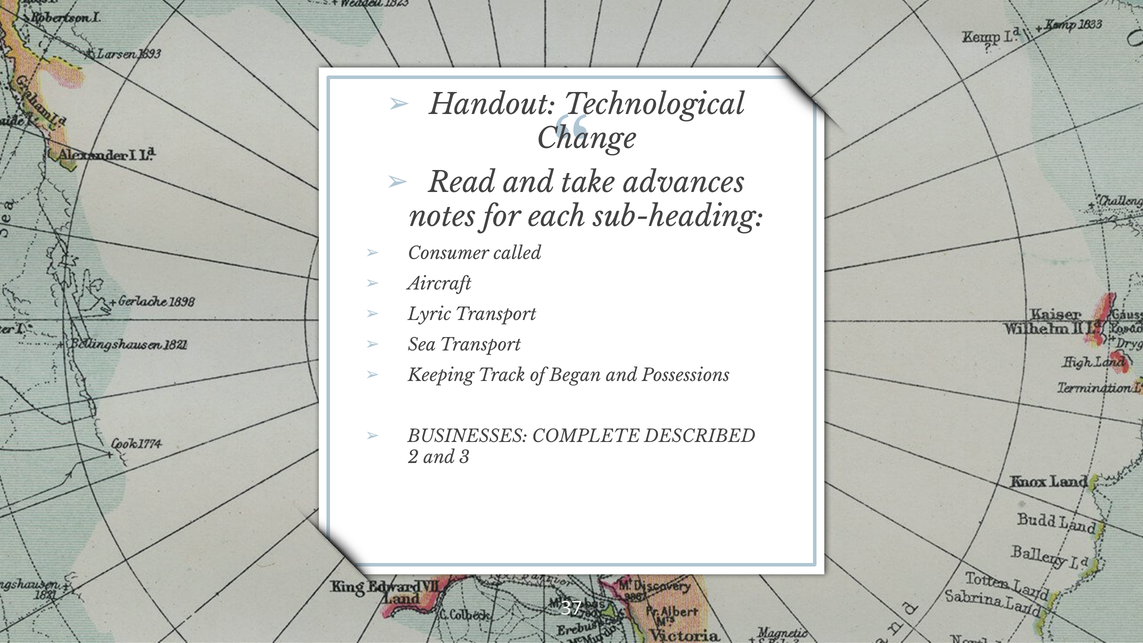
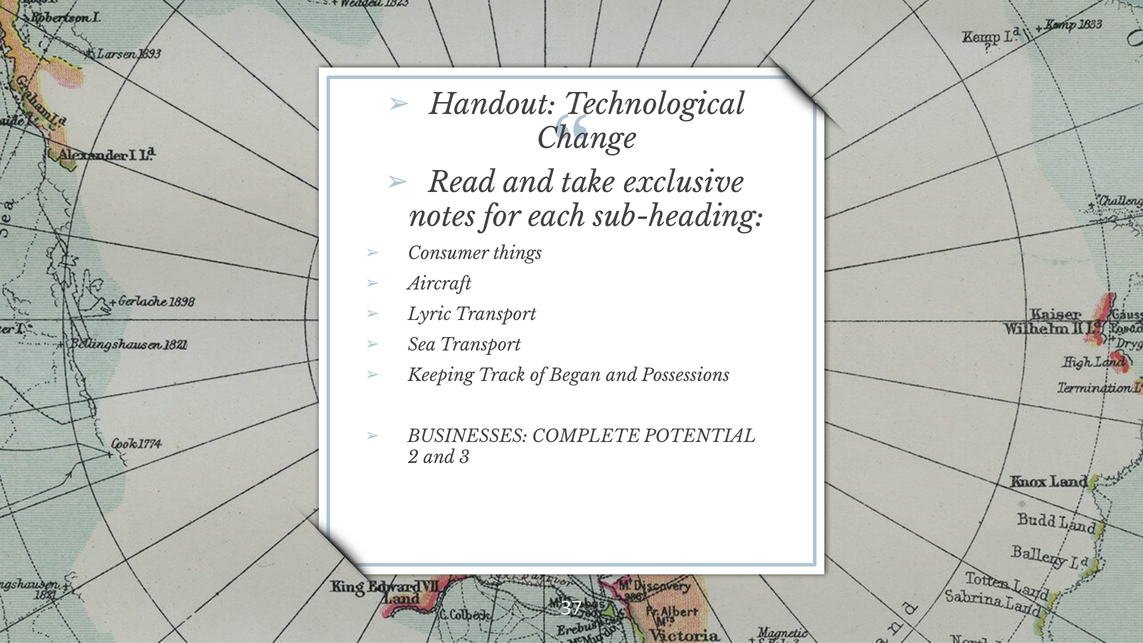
advances: advances -> exclusive (684, 183)
called: called -> things (518, 253)
DESCRIBED: DESCRIBED -> POTENTIAL (700, 436)
